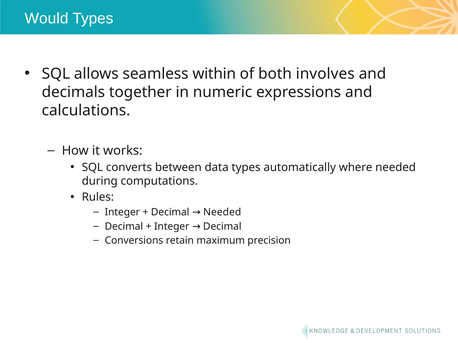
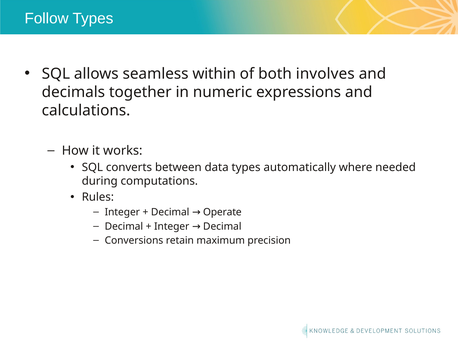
Would: Would -> Follow (47, 18)
Decimal Needed: Needed -> Operate (222, 212)
